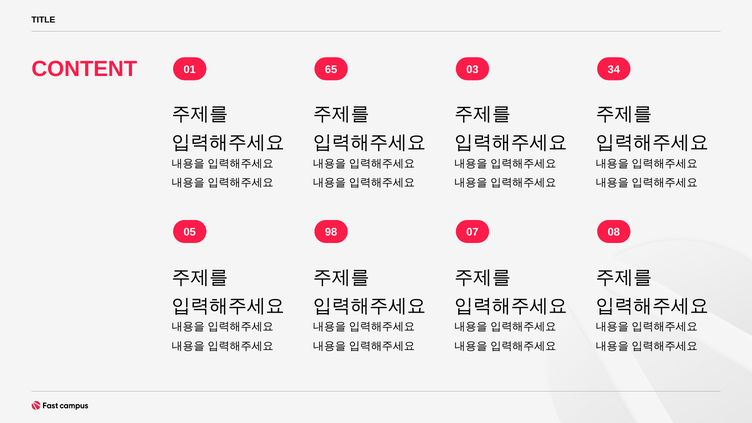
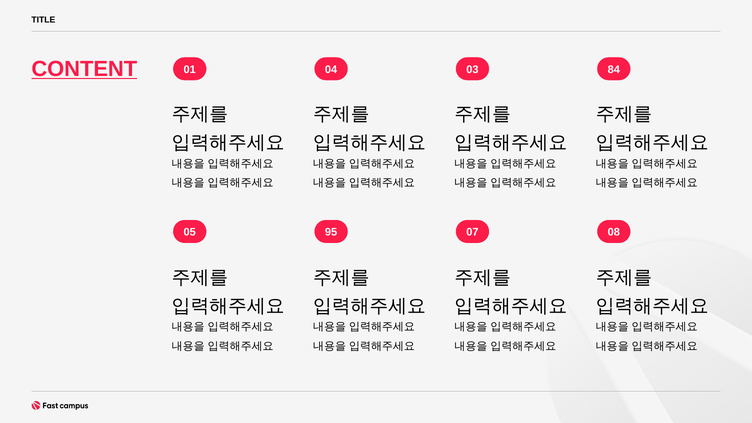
CONTENT underline: none -> present (84, 69)
65: 65 -> 04 (331, 69)
34: 34 -> 84 (614, 69)
98: 98 -> 95 (331, 232)
